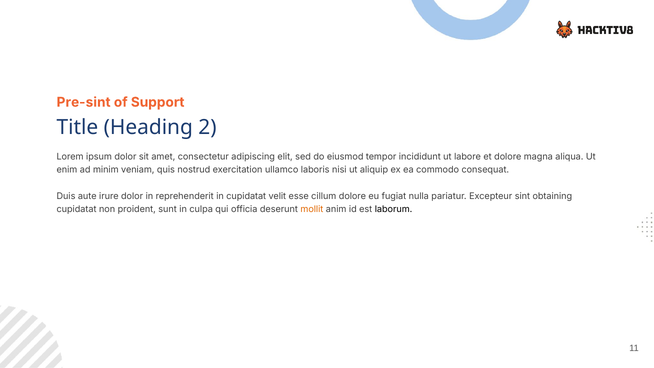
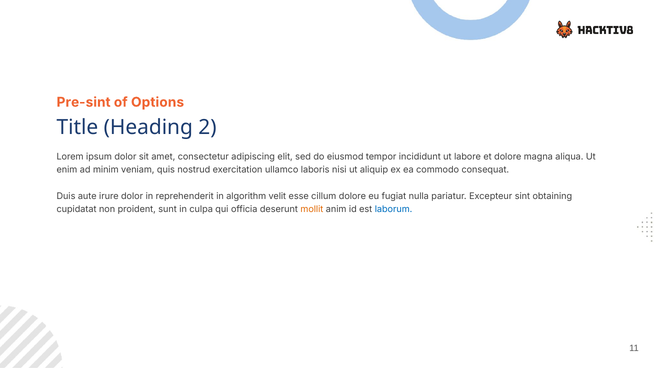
Support: Support -> Options (158, 102)
in cupidatat: cupidatat -> algorithm (246, 196)
laborum colour: black -> blue (394, 209)
